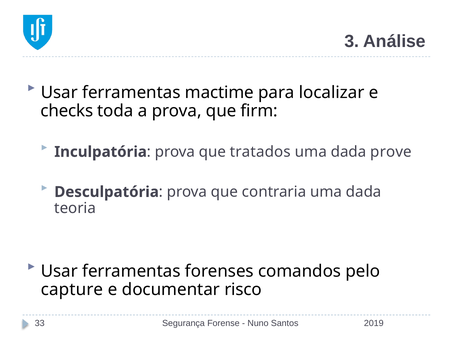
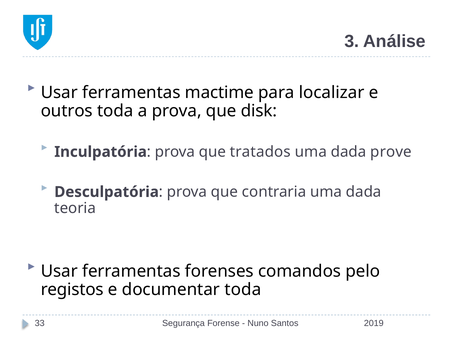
checks: checks -> outros (67, 111)
firm: firm -> disk (259, 111)
capture: capture -> registos (72, 289)
documentar risco: risco -> toda (243, 289)
